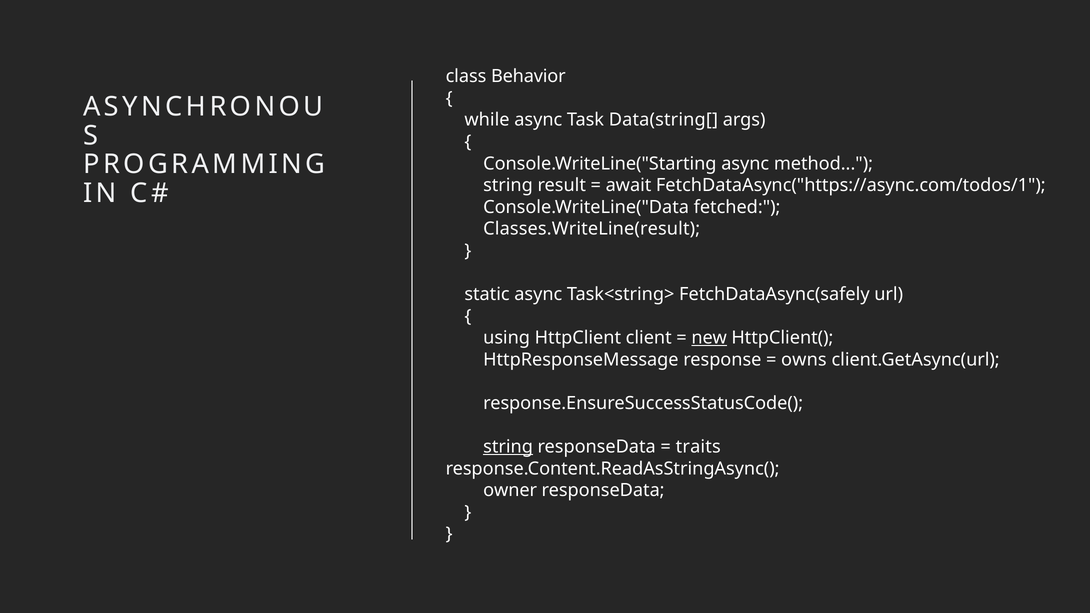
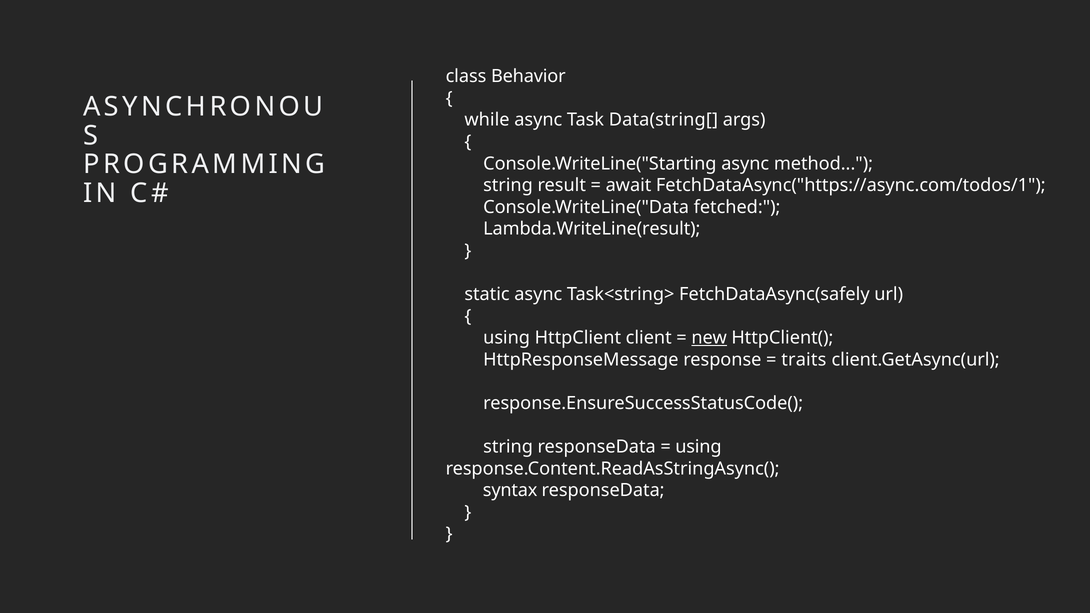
Classes.WriteLine(result: Classes.WriteLine(result -> Lambda.WriteLine(result (592, 229)
owns: owns -> traits (804, 360)
string underline: present -> none (508, 447)
traits: traits -> using (698, 447)
owner: owner -> syntax (510, 490)
